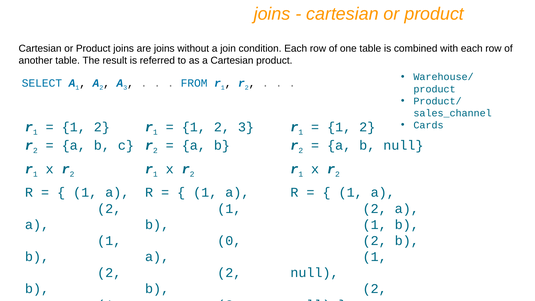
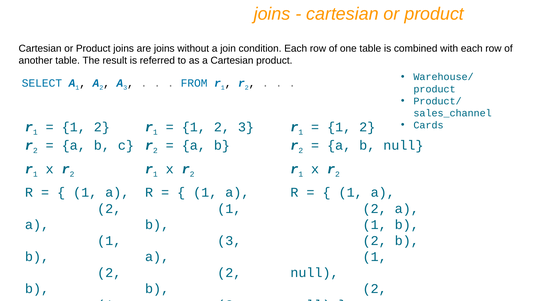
0: 0 -> 3 (229, 241)
